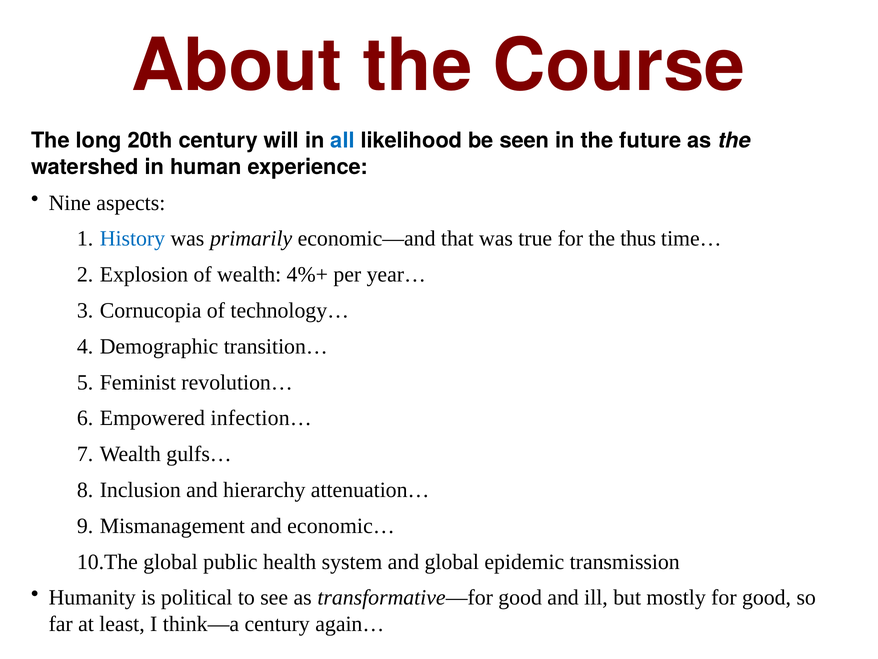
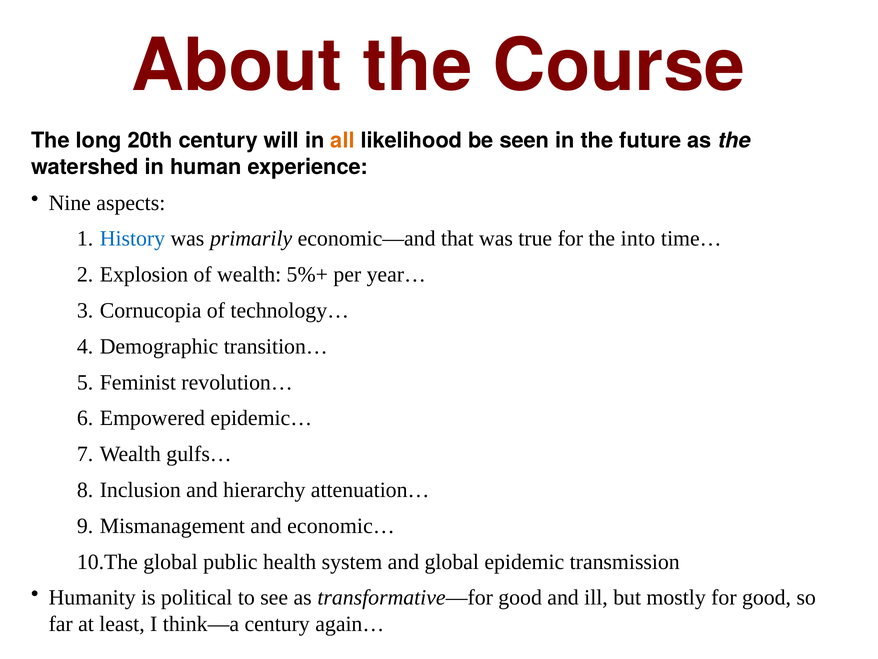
all colour: blue -> orange (343, 141)
thus: thus -> into (638, 239)
4%+: 4%+ -> 5%+ (307, 274)
infection…: infection… -> epidemic… (261, 418)
